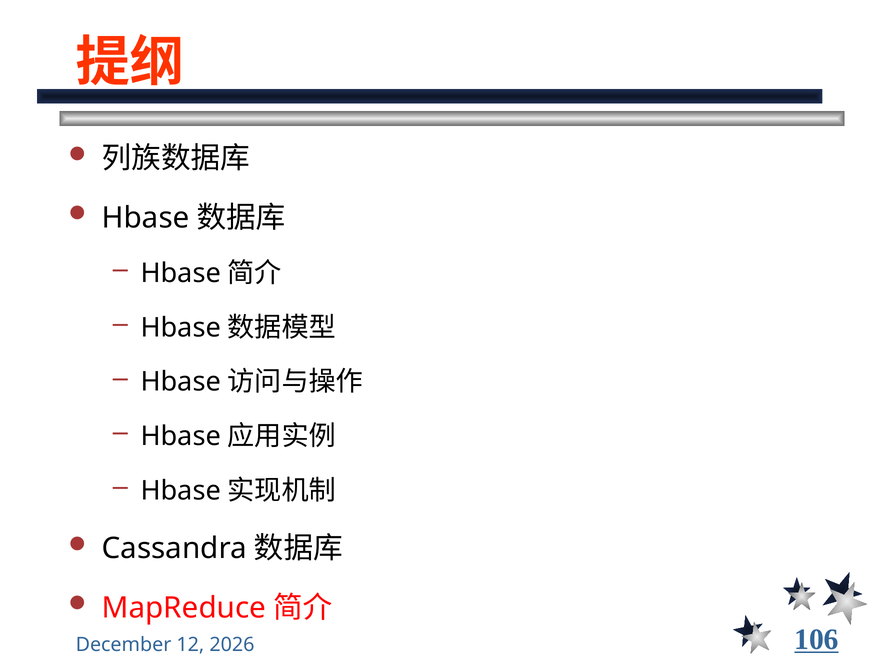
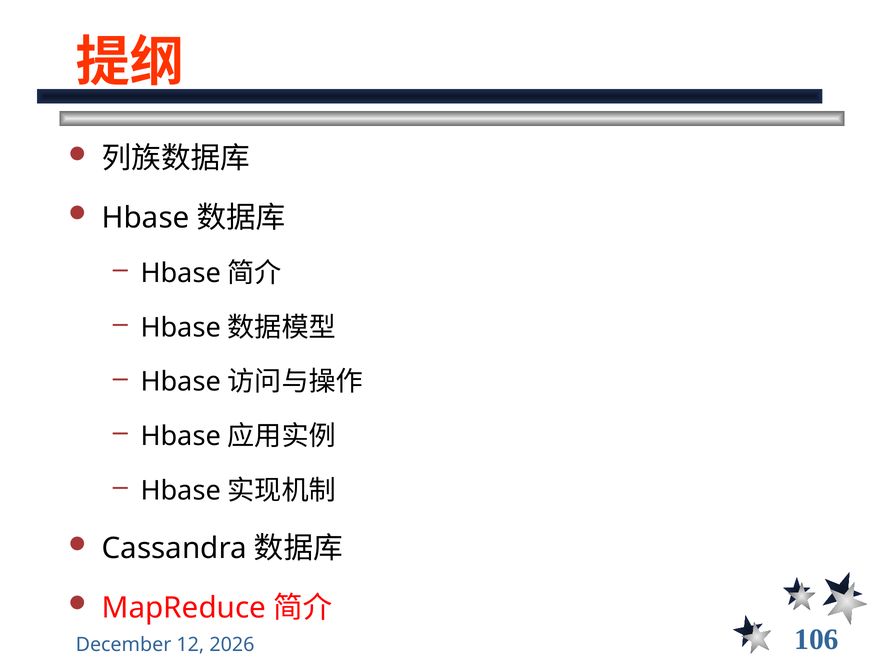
106 underline: present -> none (816, 639)
